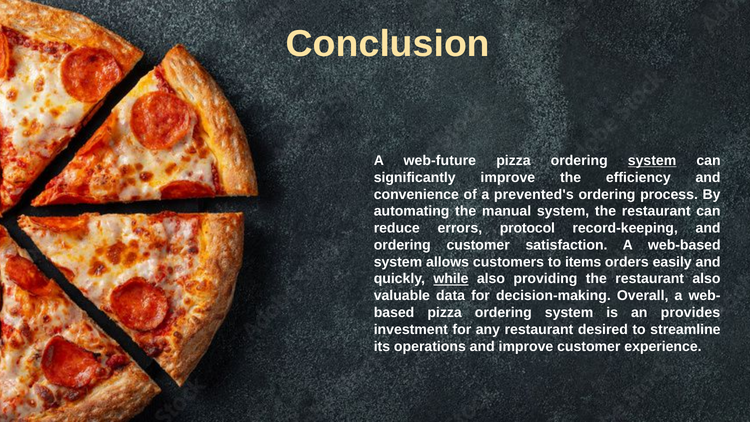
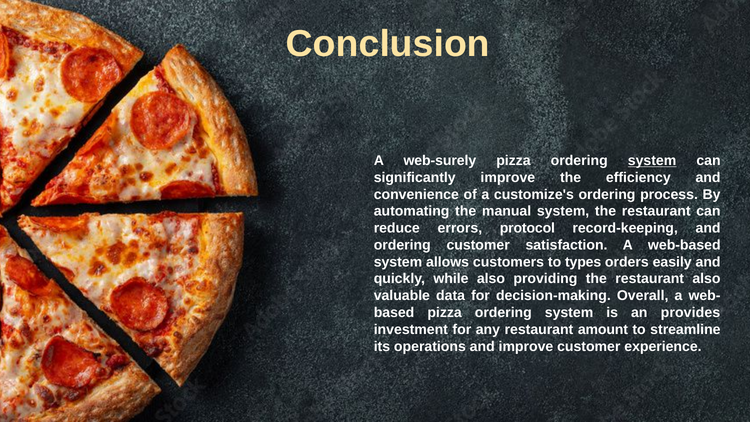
web-future: web-future -> web-surely (440, 161)
prevented's: prevented's -> customize's (534, 194)
items: items -> types (583, 262)
while underline: present -> none (451, 279)
desired: desired -> amount (603, 329)
